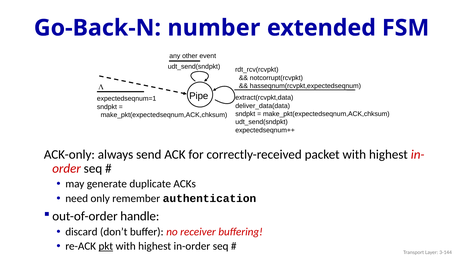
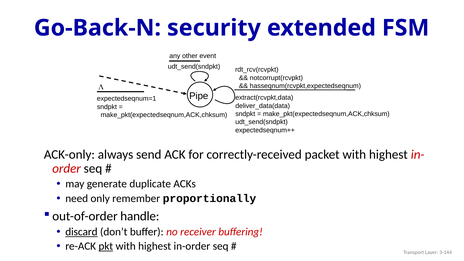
number: number -> security (214, 28)
authentication: authentication -> proportionally (210, 198)
discard underline: none -> present (81, 232)
